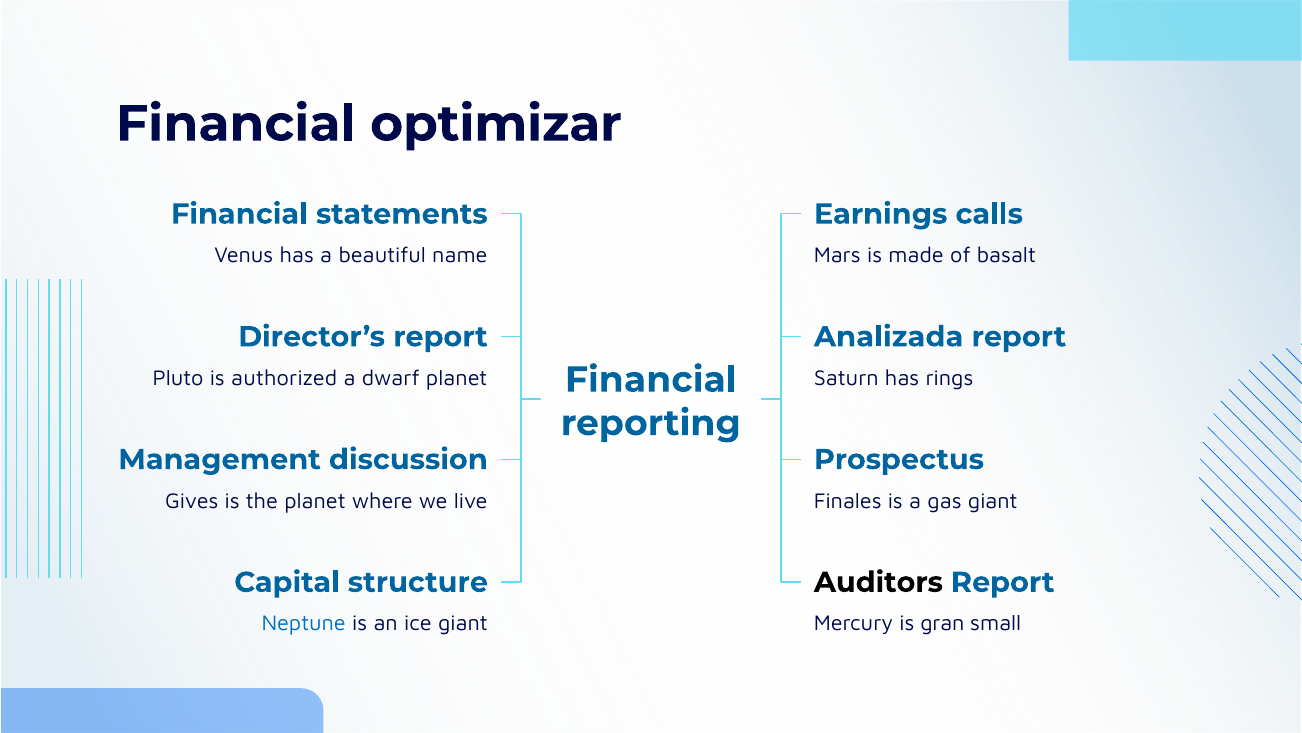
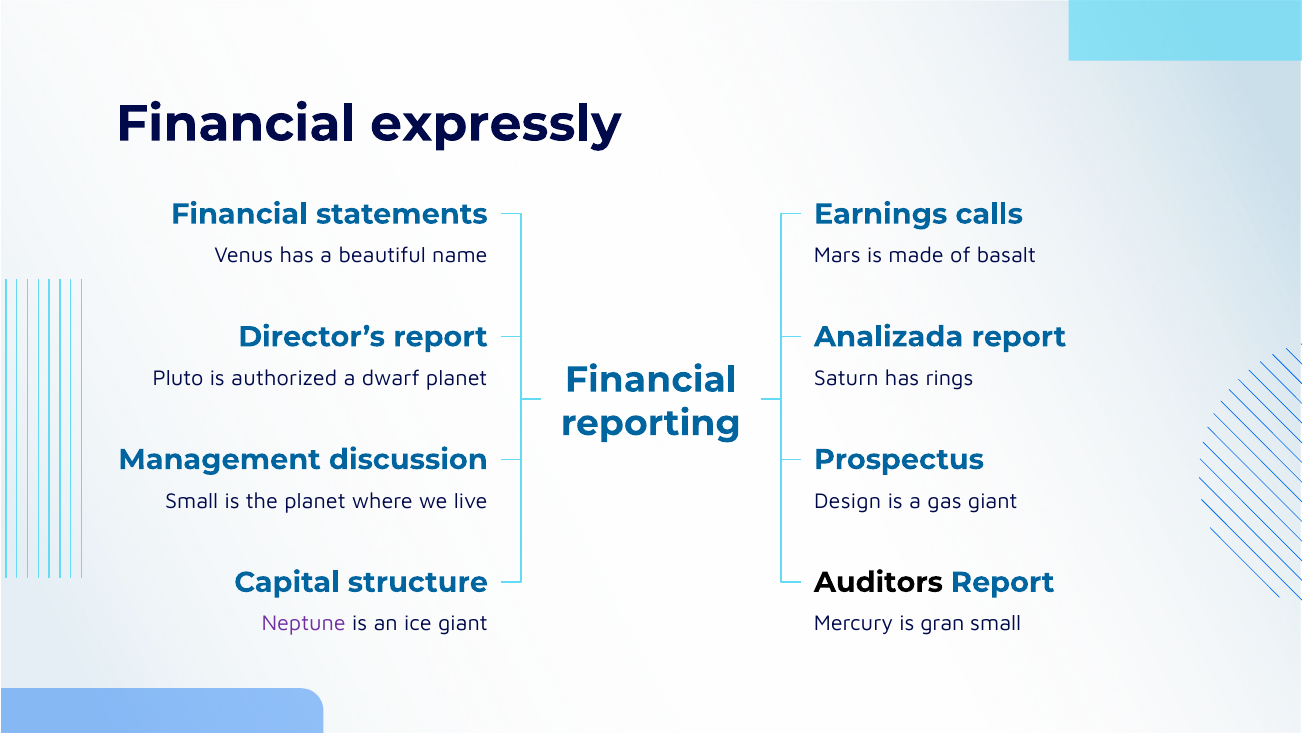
optimizar: optimizar -> expressly (496, 124)
Gives: Gives -> Small (192, 501)
Finales: Finales -> Design (848, 501)
Neptune colour: blue -> purple (304, 623)
